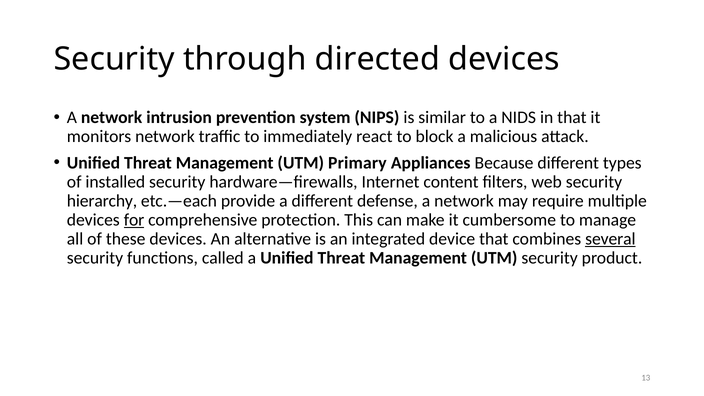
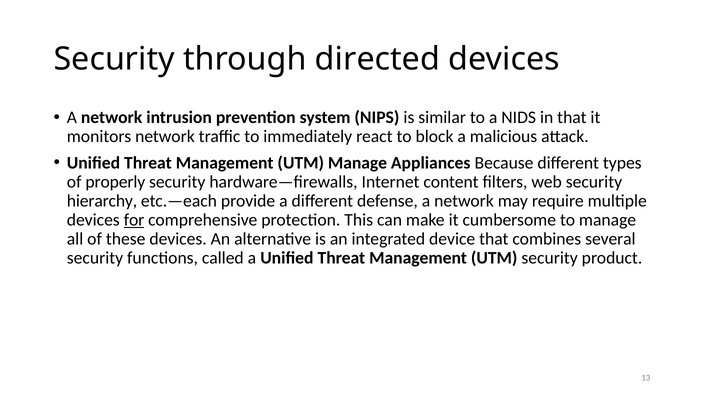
UTM Primary: Primary -> Manage (358, 163)
installed: installed -> properly (115, 182)
several underline: present -> none (610, 239)
